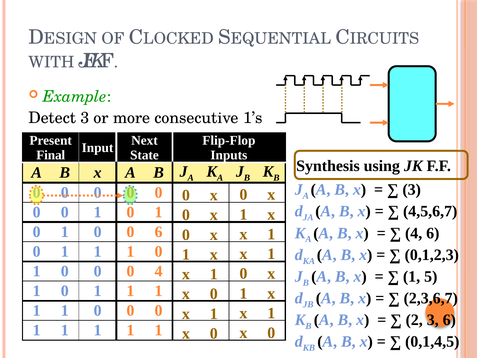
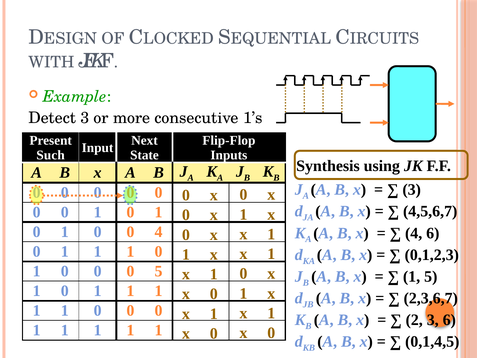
Final: Final -> Such (51, 155)
0 6: 6 -> 4 (159, 232)
0 4: 4 -> 5 (159, 271)
